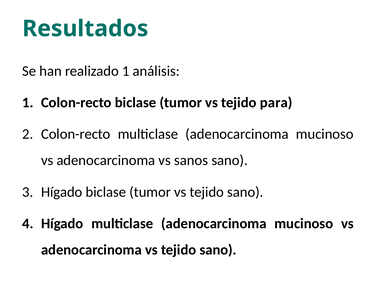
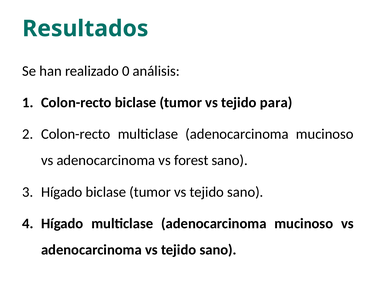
realizado 1: 1 -> 0 (126, 71)
sanos: sanos -> forest (191, 160)
